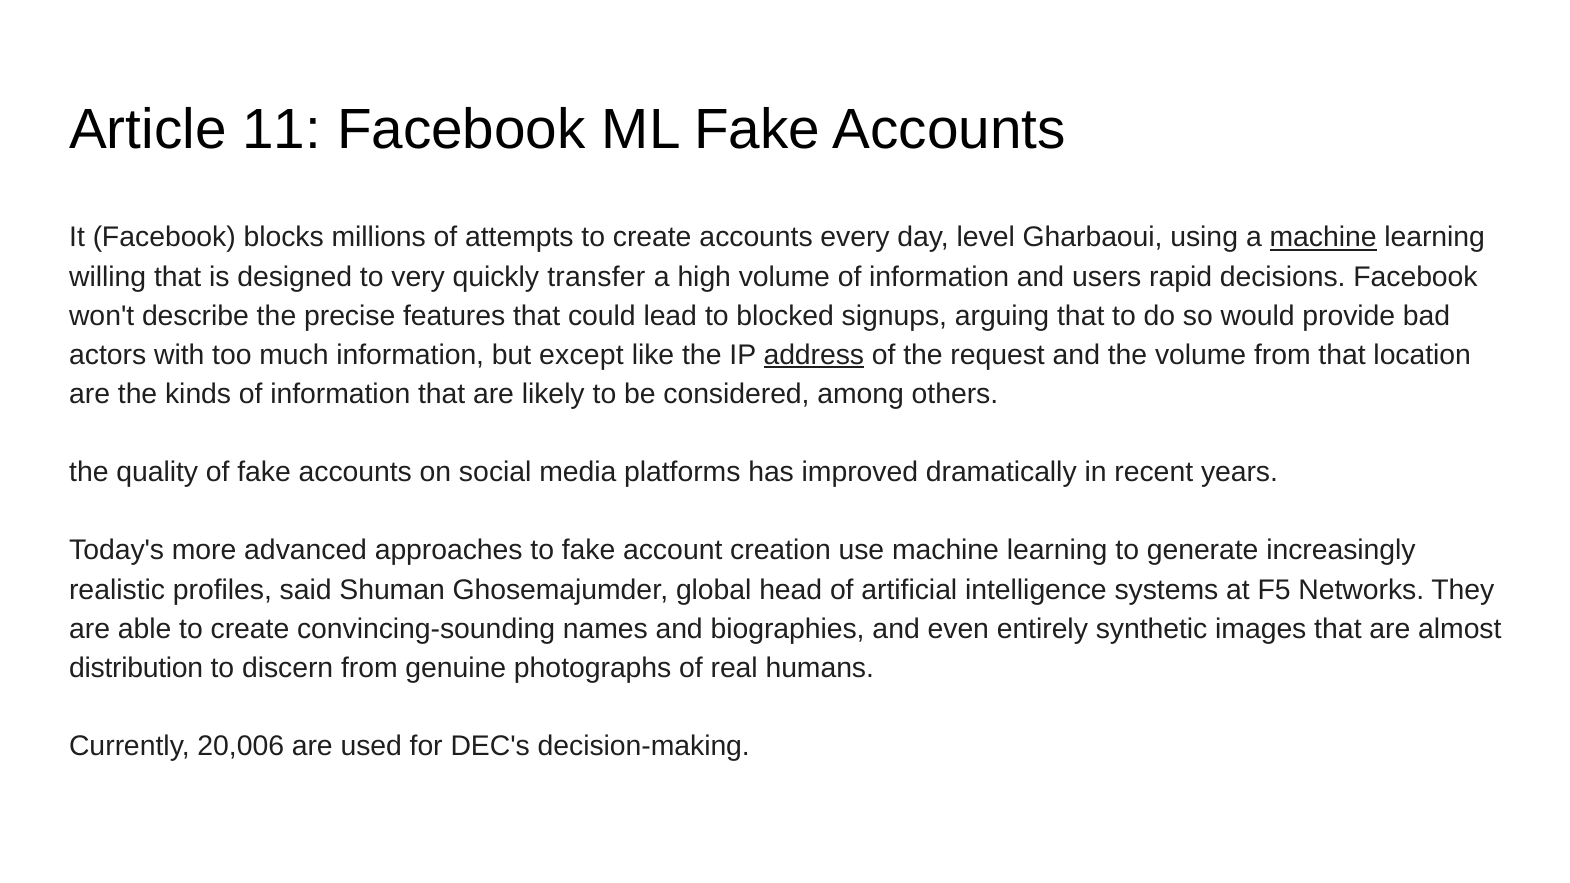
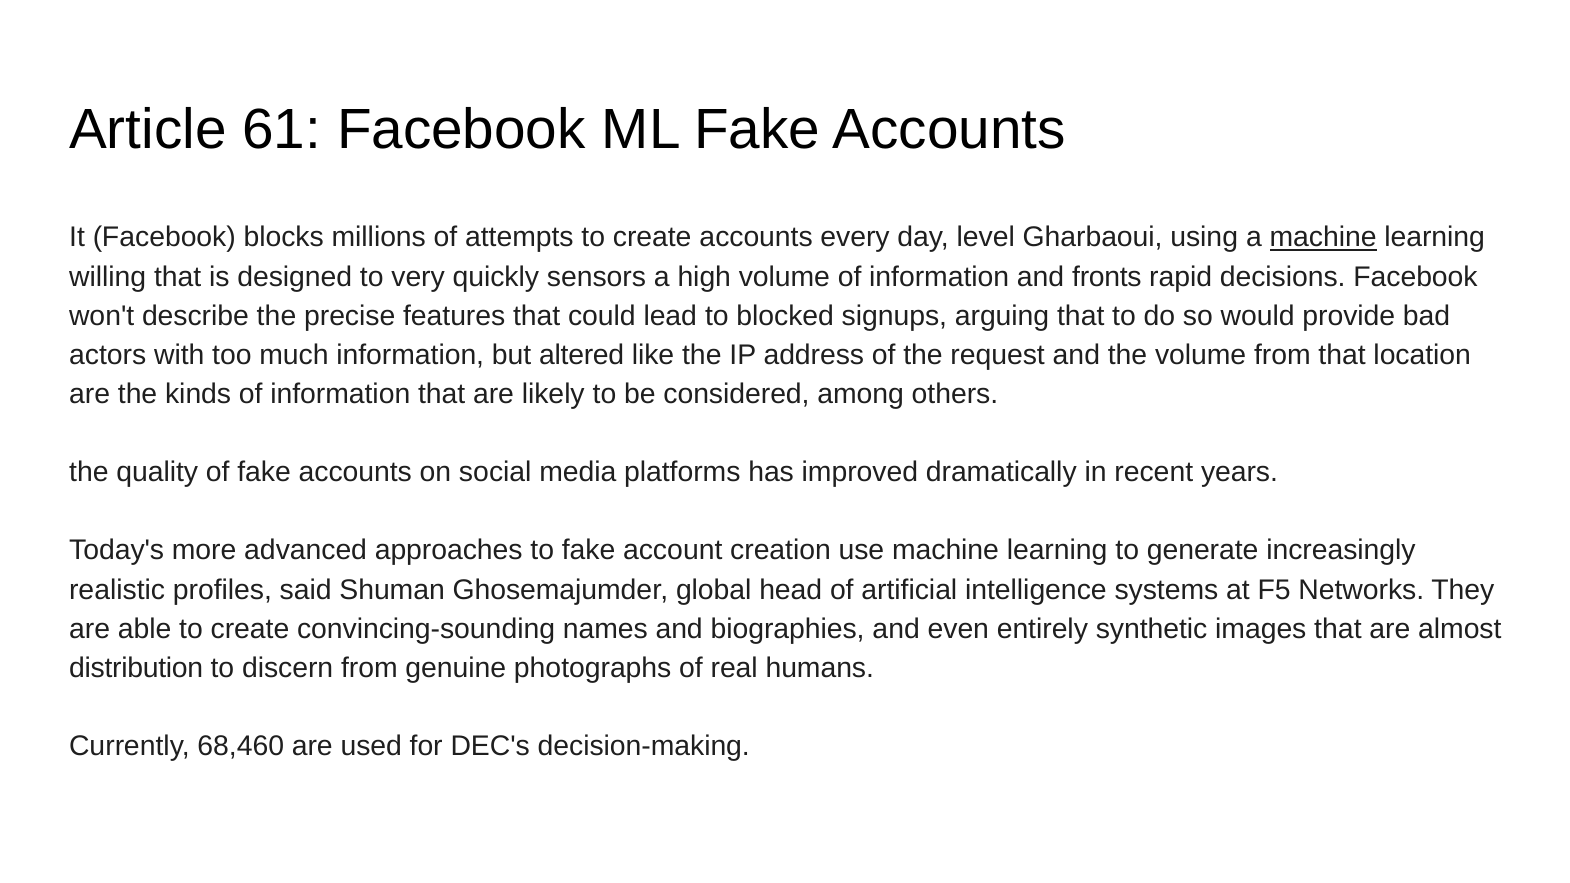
11: 11 -> 61 (282, 130)
transfer: transfer -> sensors (597, 277)
users: users -> fronts (1107, 277)
except: except -> altered (582, 355)
address underline: present -> none (814, 355)
20,006: 20,006 -> 68,460 (241, 746)
